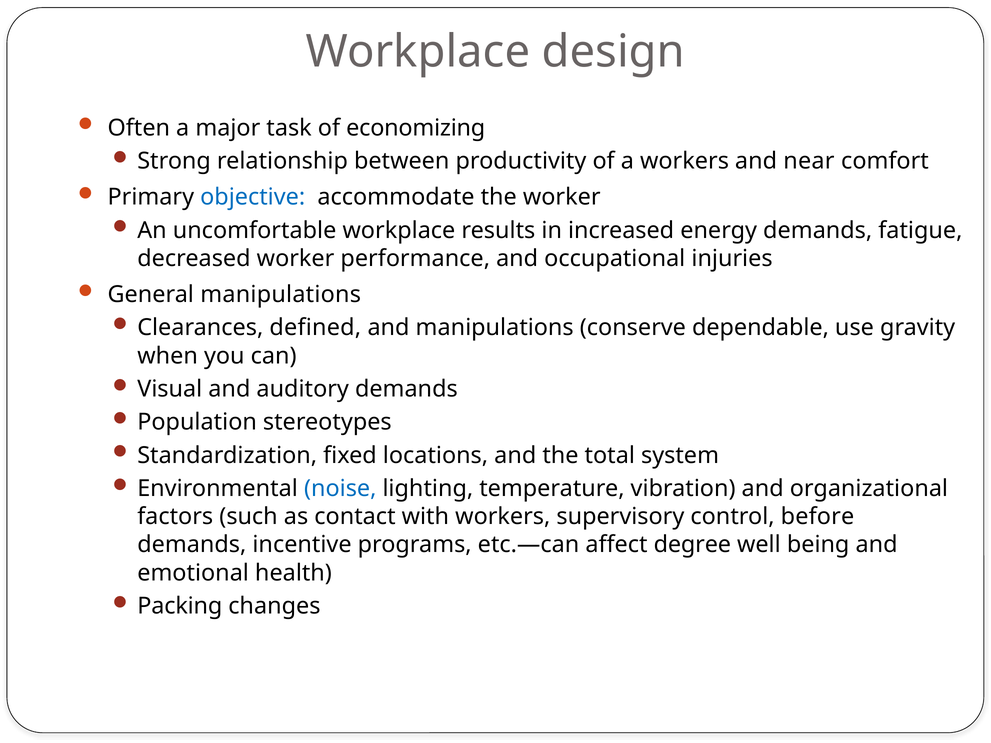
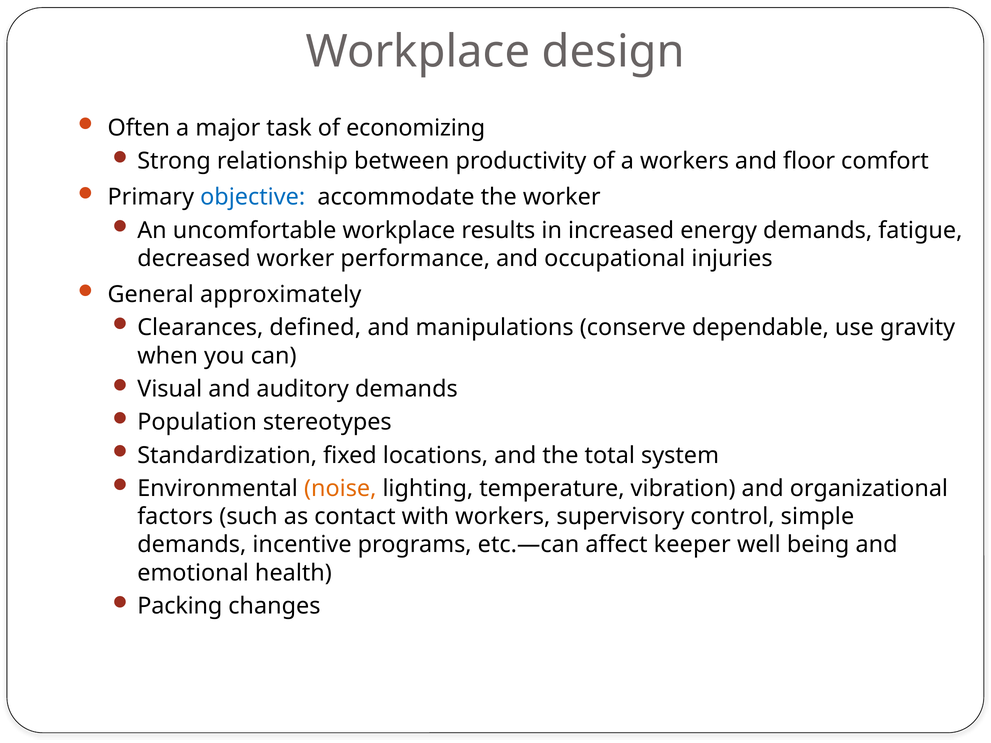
near: near -> floor (809, 161)
General manipulations: manipulations -> approximately (281, 295)
noise colour: blue -> orange (340, 489)
before: before -> simple (817, 517)
degree: degree -> keeper (692, 545)
